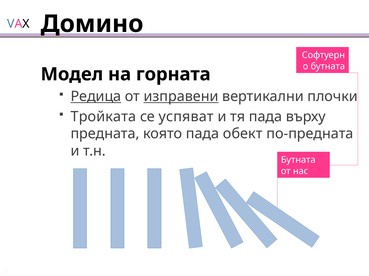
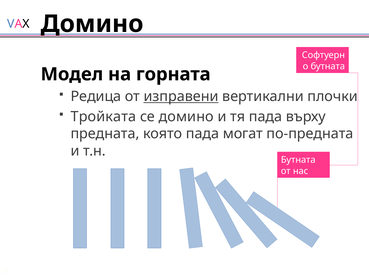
Редица underline: present -> none (96, 97)
се успяват: успяват -> домино (186, 117)
обект: обект -> могат (243, 134)
